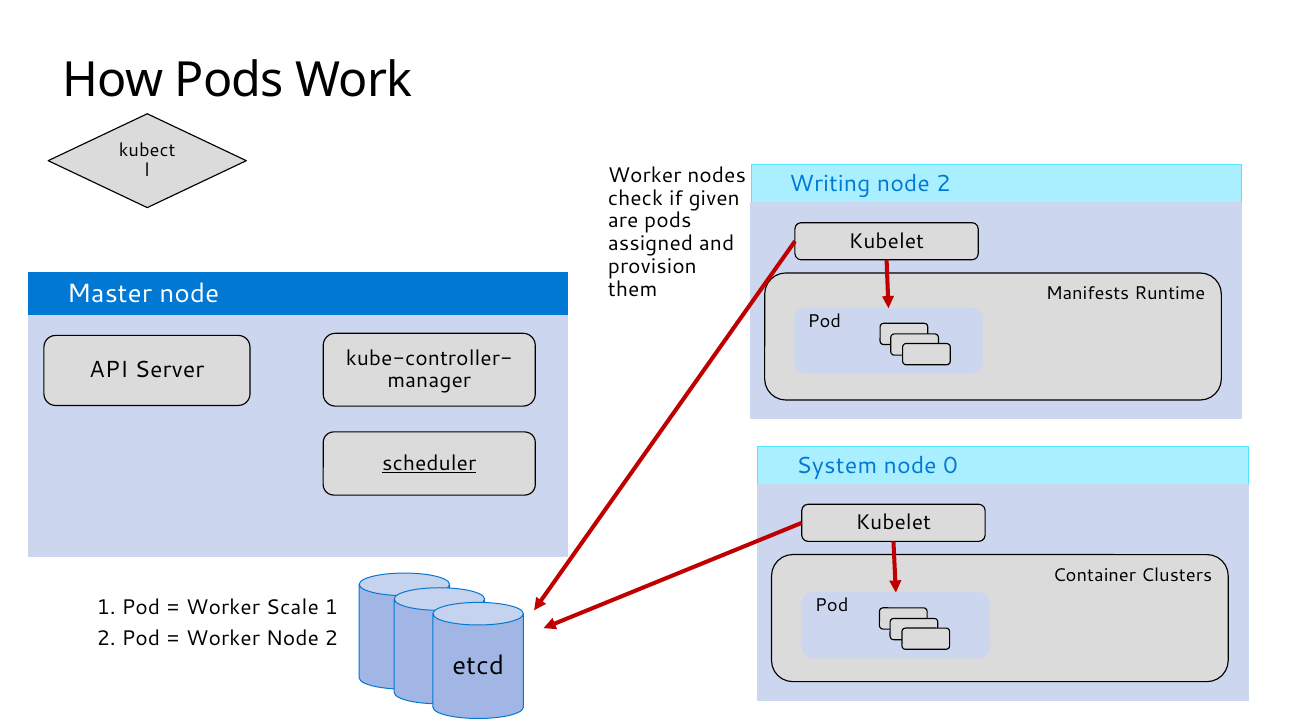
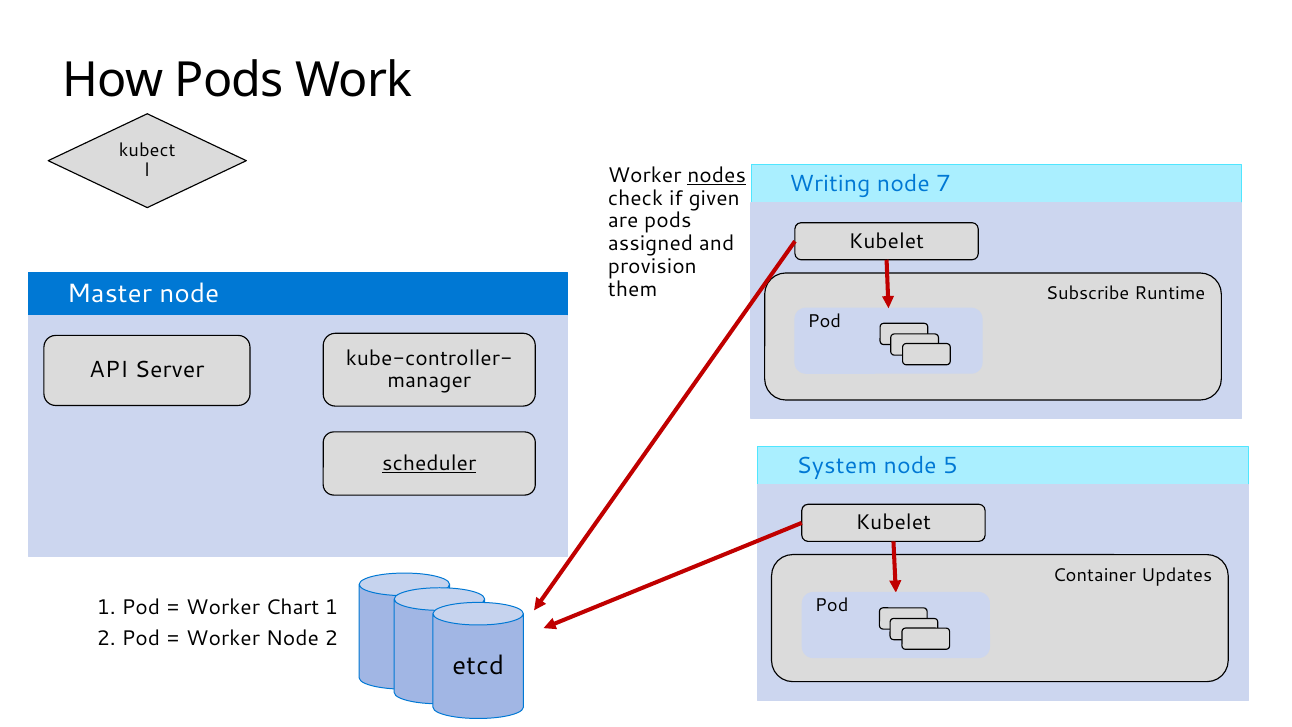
nodes underline: none -> present (717, 175)
2: 2 -> 7 (944, 184)
Manifests: Manifests -> Subscribe (1088, 294)
0: 0 -> 5 (950, 466)
Clusters: Clusters -> Updates (1177, 575)
Scale: Scale -> Chart (293, 607)
